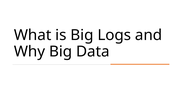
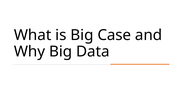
Logs: Logs -> Case (114, 35)
